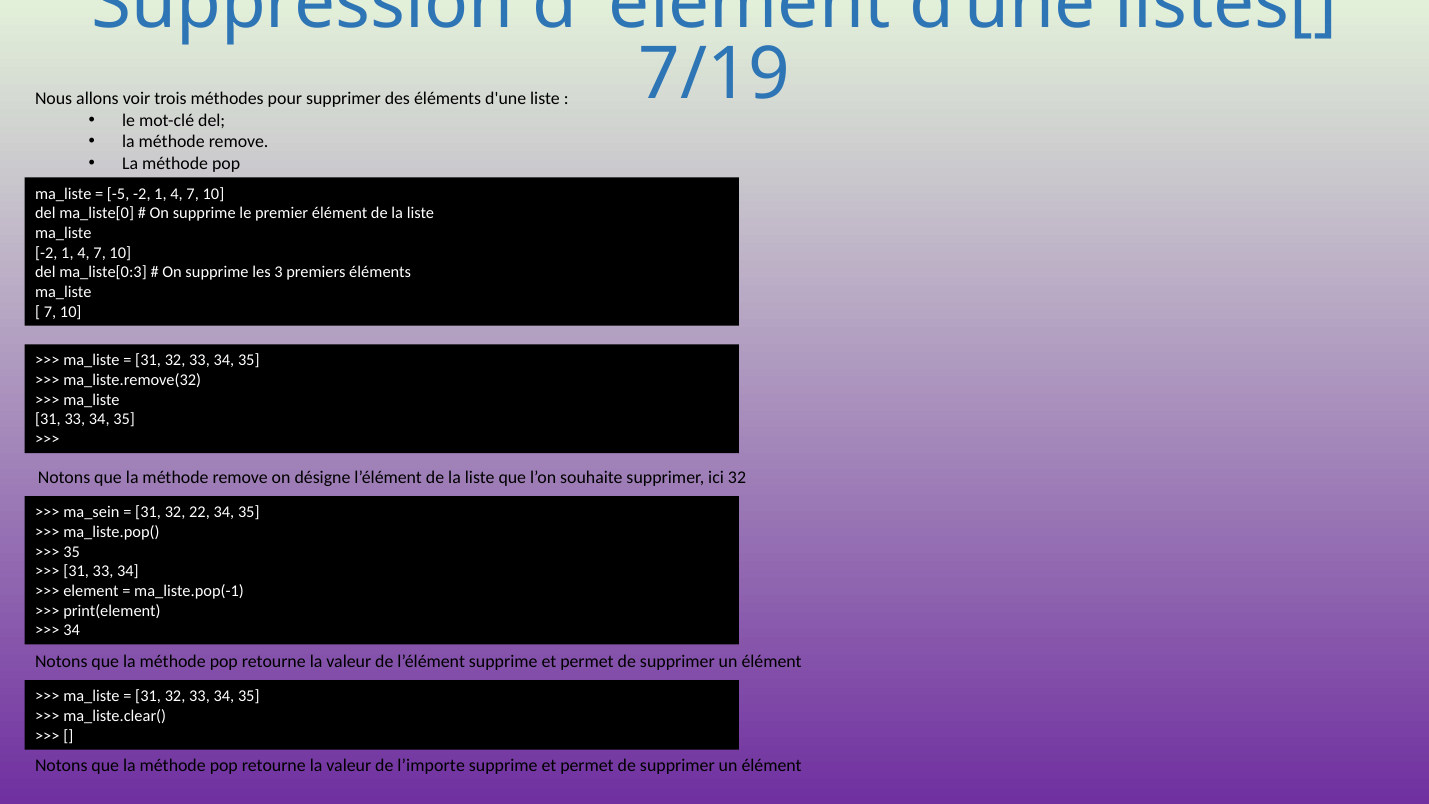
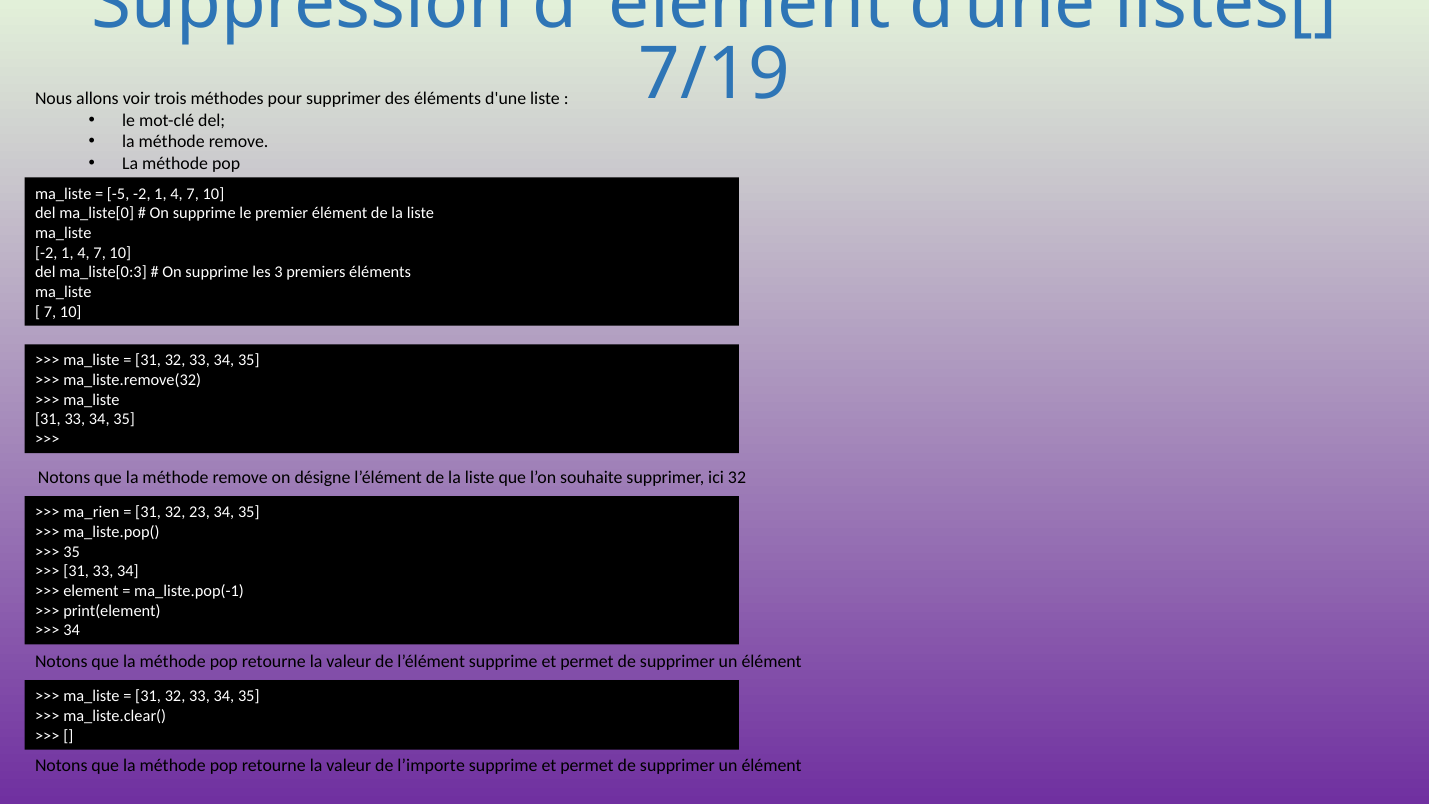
ma_sein: ma_sein -> ma_rien (91, 512)
22: 22 -> 23 (200, 512)
